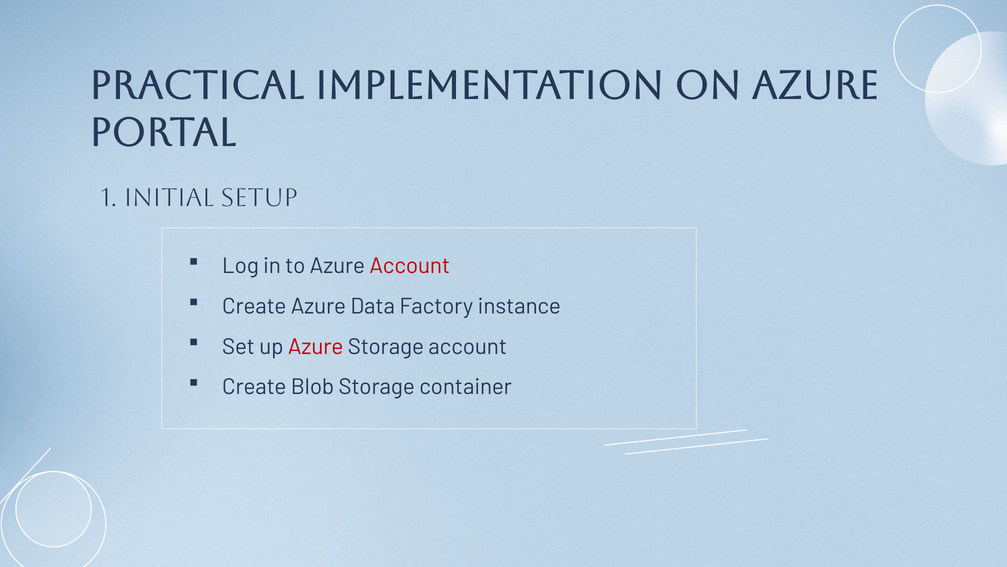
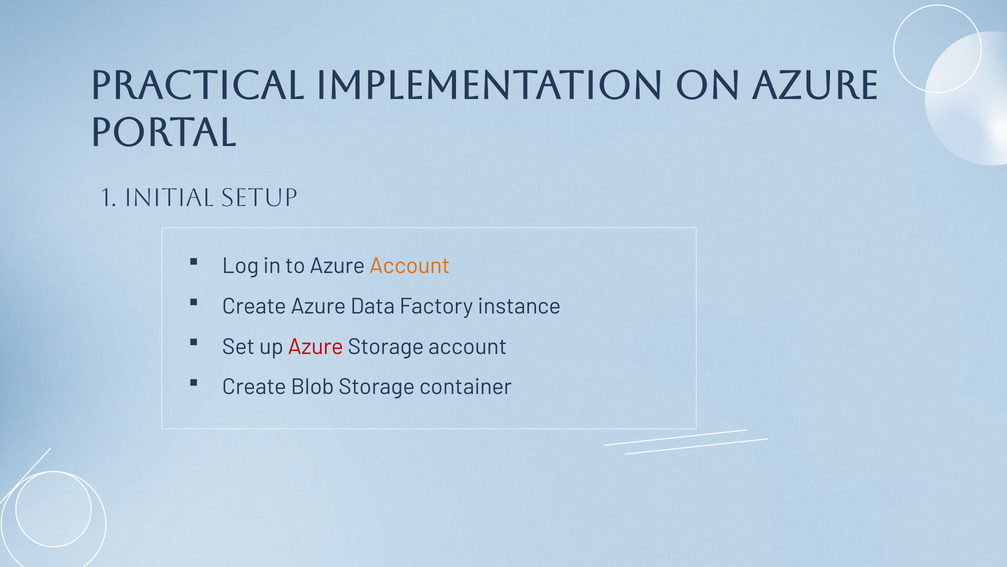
Account colour: red -> orange (410, 266)
